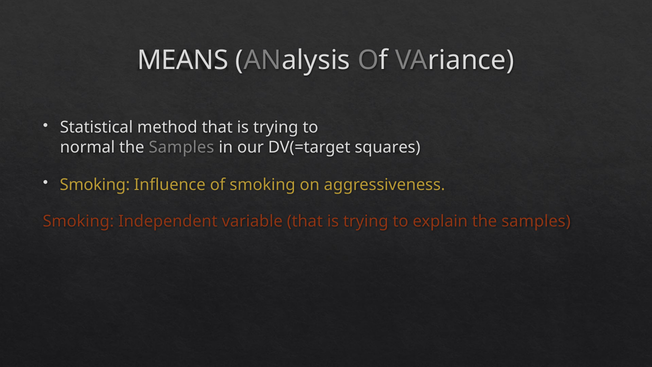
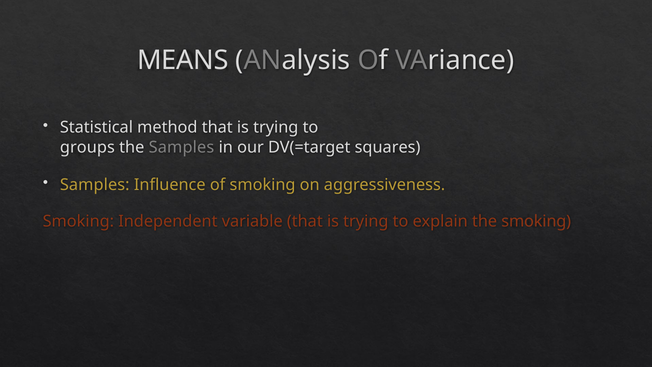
normal: normal -> groups (87, 147)
Smoking: Smoking -> Samples (95, 185)
explain the samples: samples -> smoking (536, 221)
